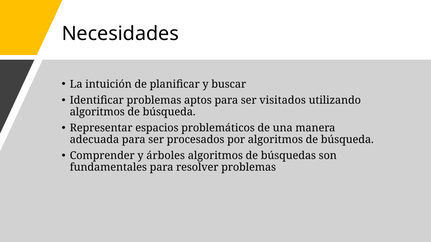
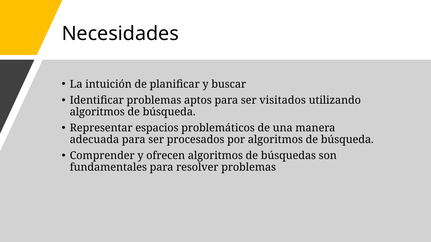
árboles: árboles -> ofrecen (166, 156)
